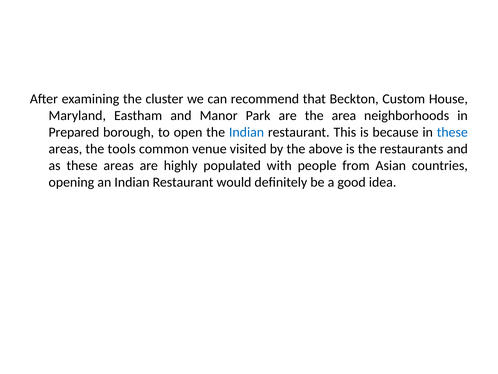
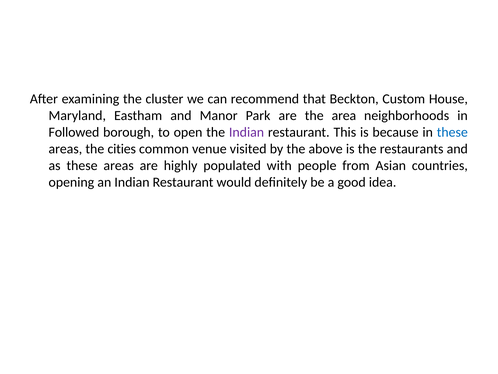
Prepared: Prepared -> Followed (74, 132)
Indian colour: blue -> purple (247, 132)
tools: tools -> cities (122, 149)
